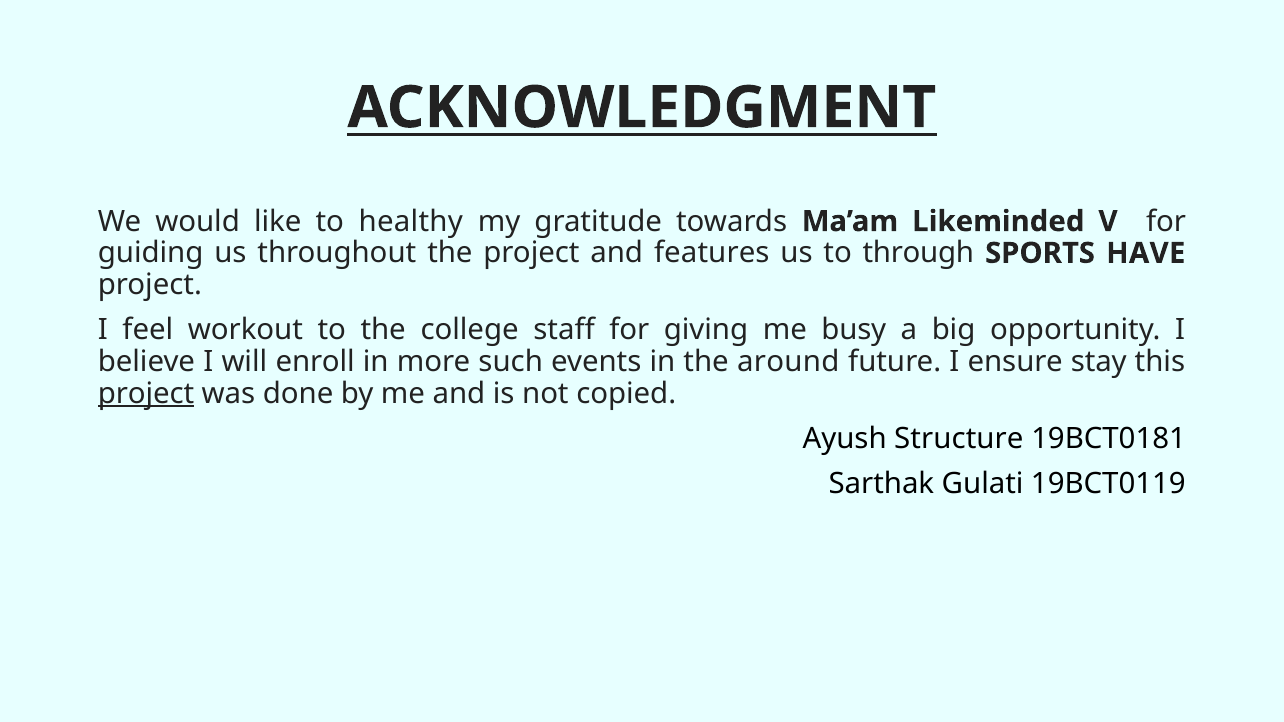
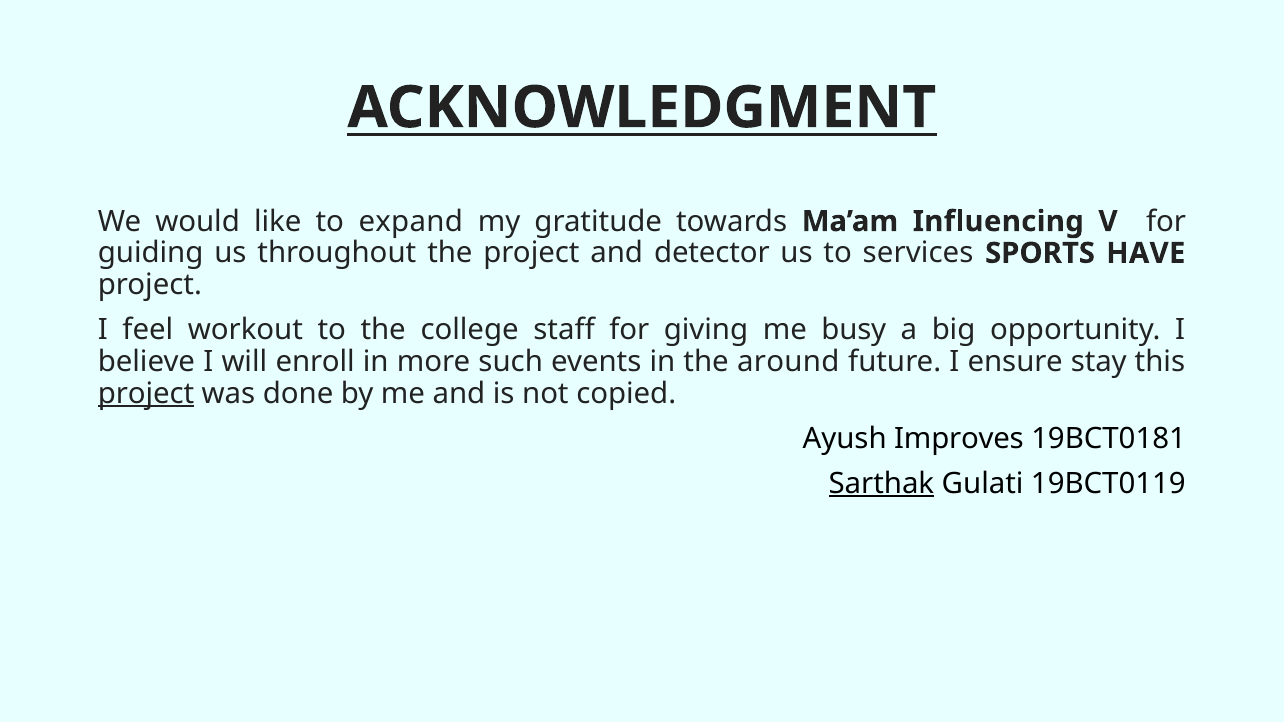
healthy: healthy -> expand (411, 222)
Likeminded: Likeminded -> Influencing (998, 222)
features: features -> detector (712, 253)
through: through -> services (918, 253)
Structure: Structure -> Improves (959, 439)
Sarthak underline: none -> present (881, 484)
